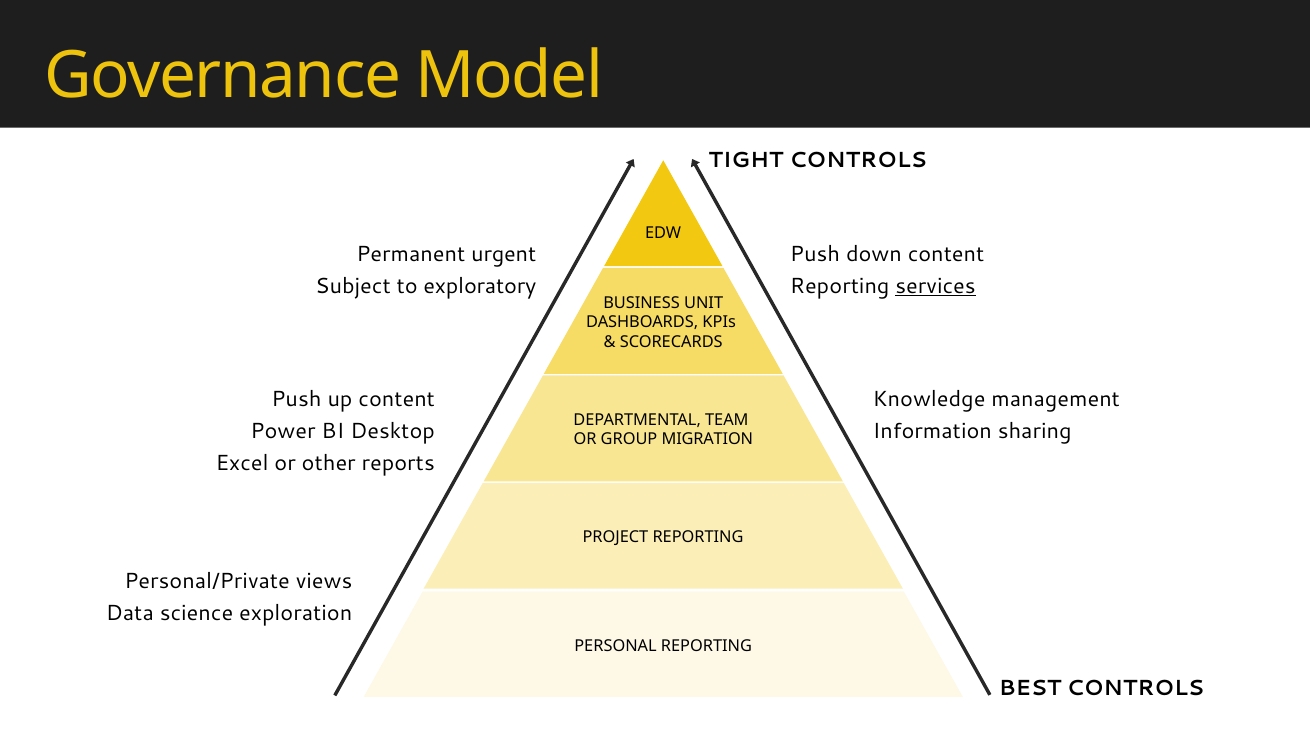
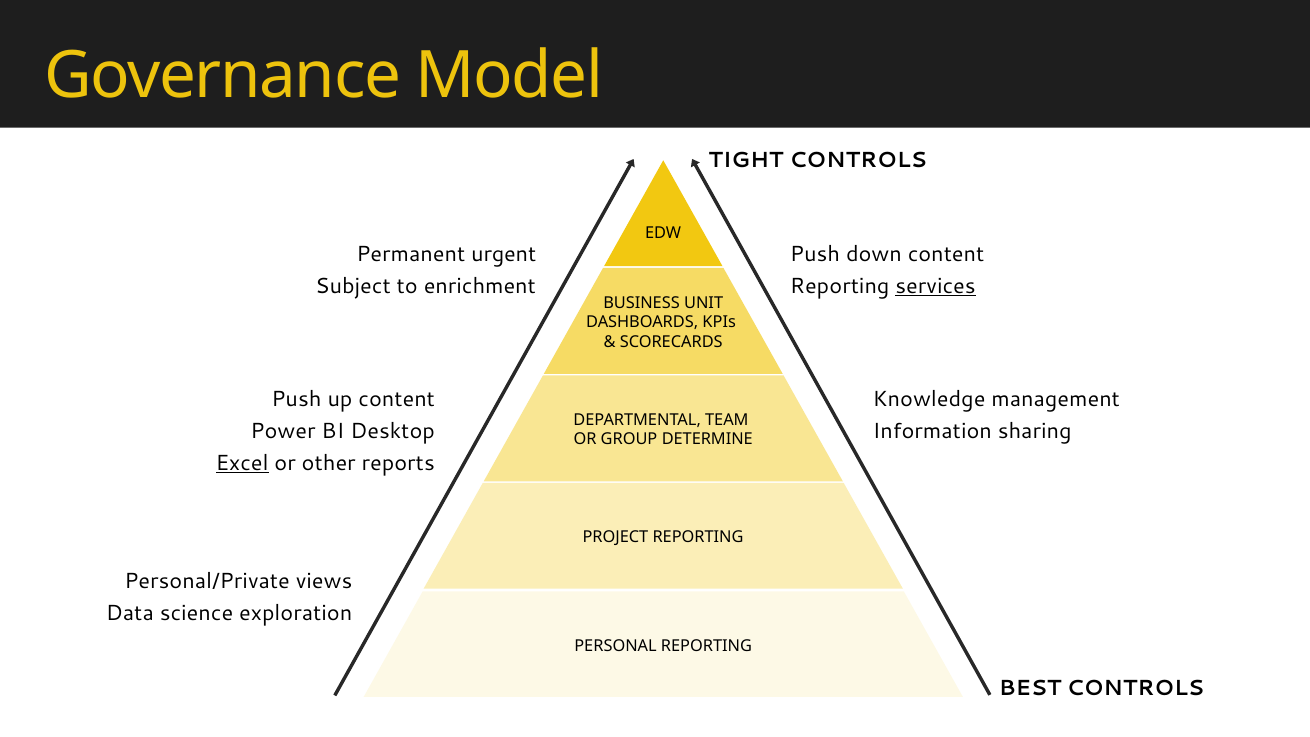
exploratory: exploratory -> enrichment (480, 286)
MIGRATION: MIGRATION -> DETERMINE (707, 439)
Excel underline: none -> present (242, 463)
